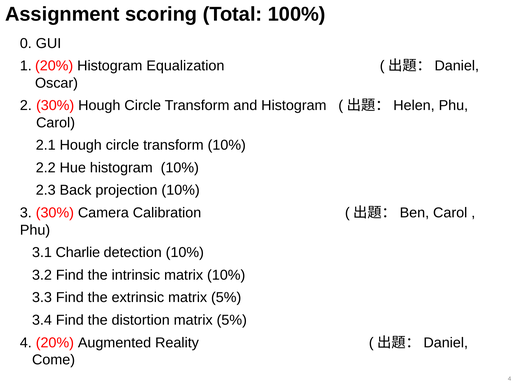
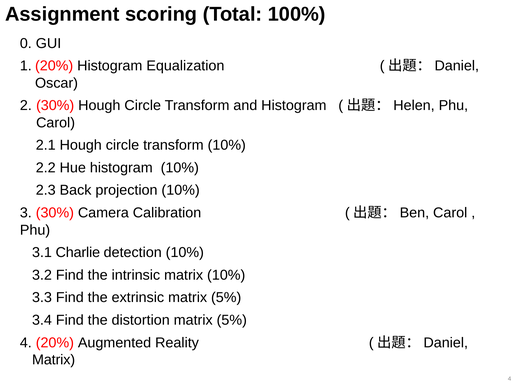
Come: Come -> Matrix (54, 360)
